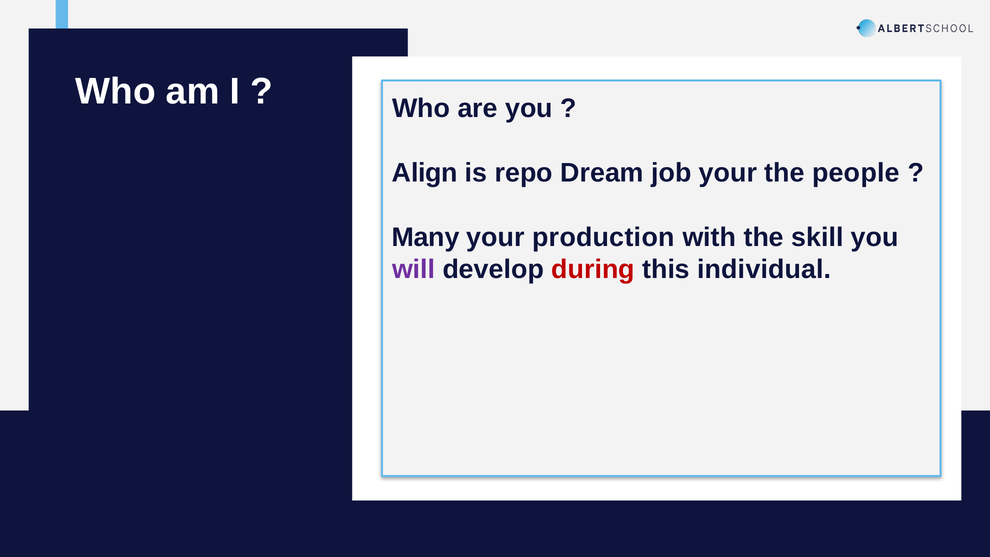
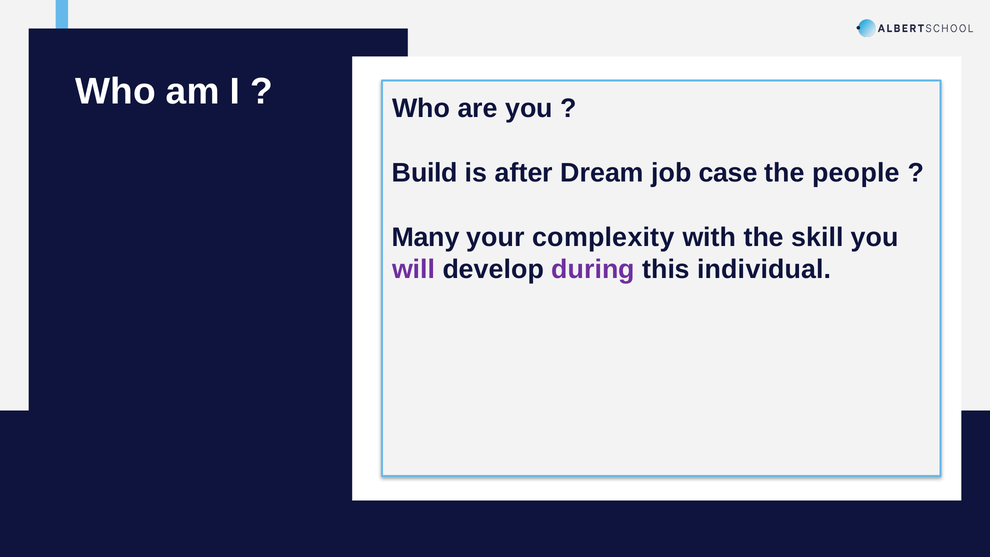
Align: Align -> Build (425, 173)
repo: repo -> after (524, 173)
job your: your -> case (728, 173)
production: production -> complexity (603, 237)
during colour: red -> purple (593, 270)
